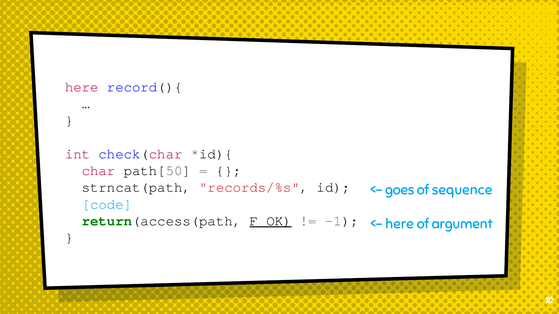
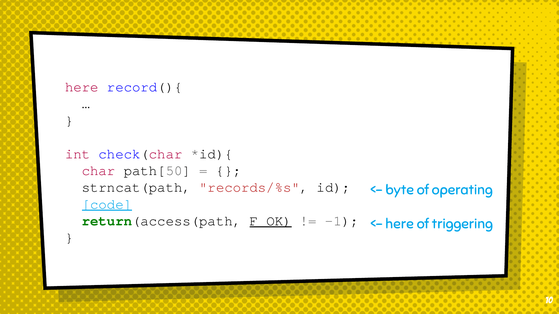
goes: goes -> byte (400, 190)
sequence: sequence -> operating (462, 190)
code underline: none -> present (107, 204)
argument: argument -> triggering (462, 224)
